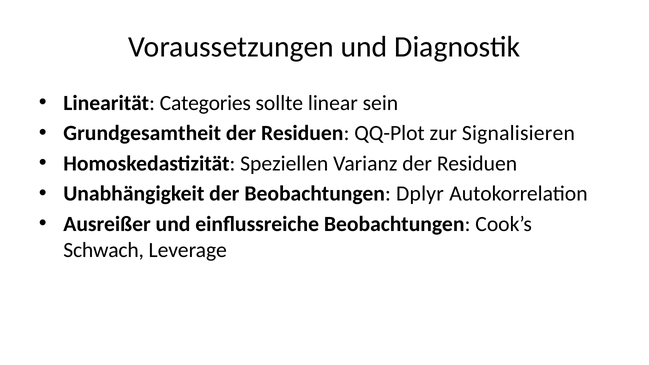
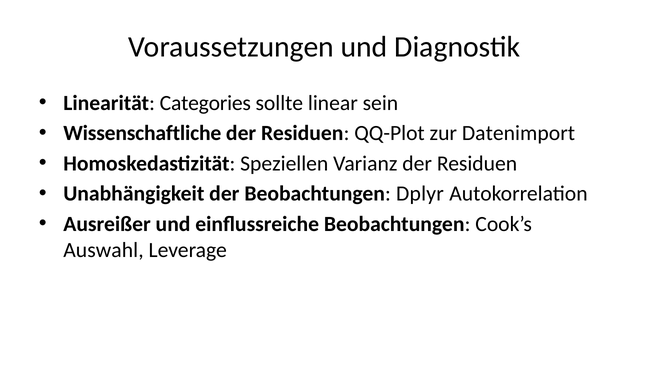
Grundgesamtheit: Grundgesamtheit -> Wissenschaftliche (142, 133)
Signalisieren: Signalisieren -> Datenimport (518, 133)
Schwach: Schwach -> Auswahl (103, 250)
